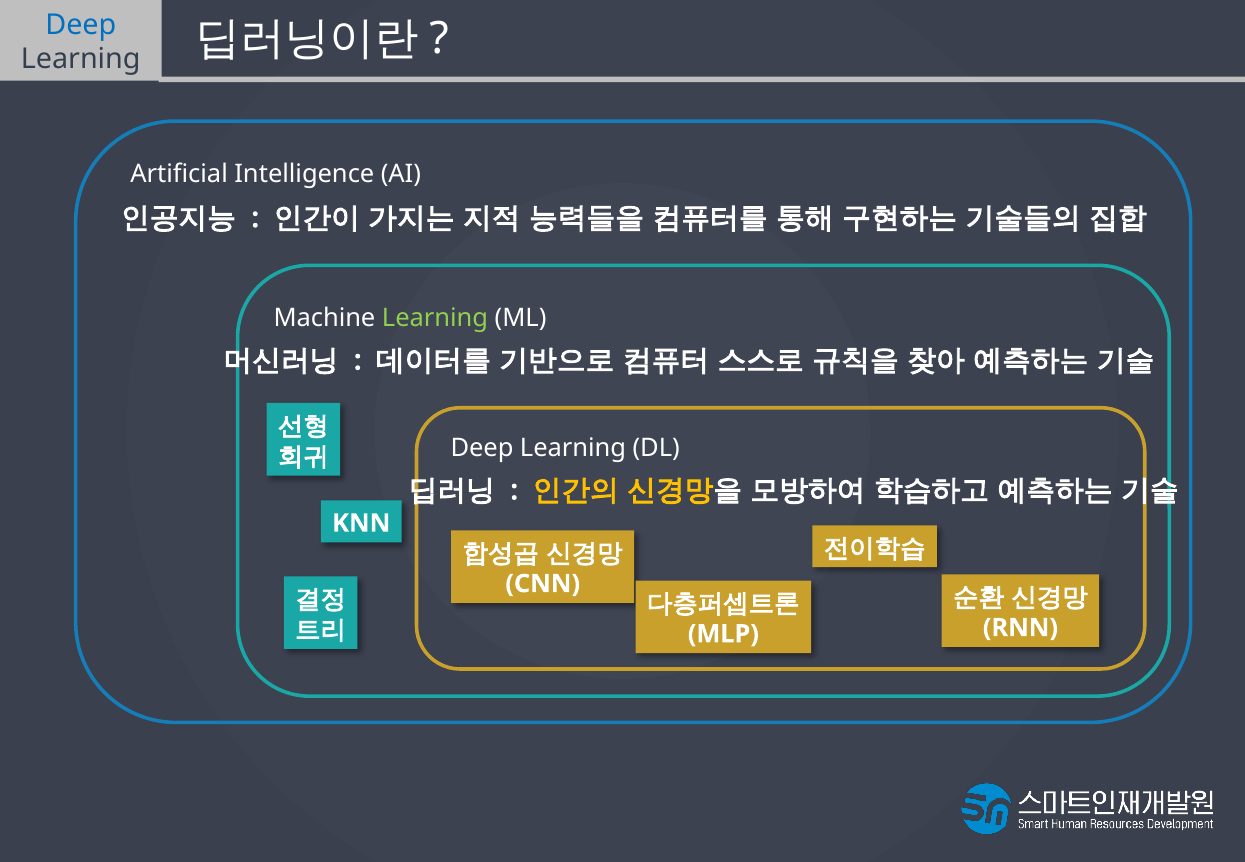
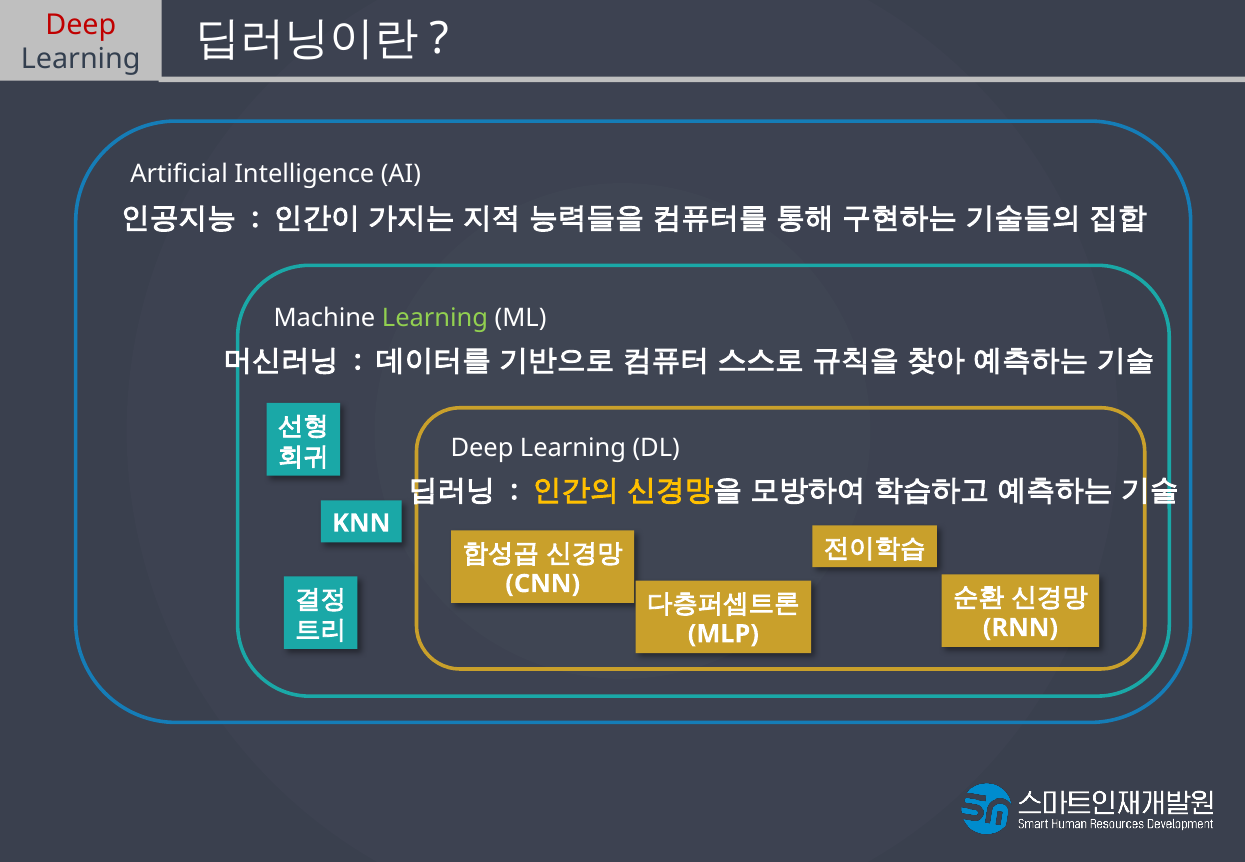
Deep colour: blue -> red (81, 25)
